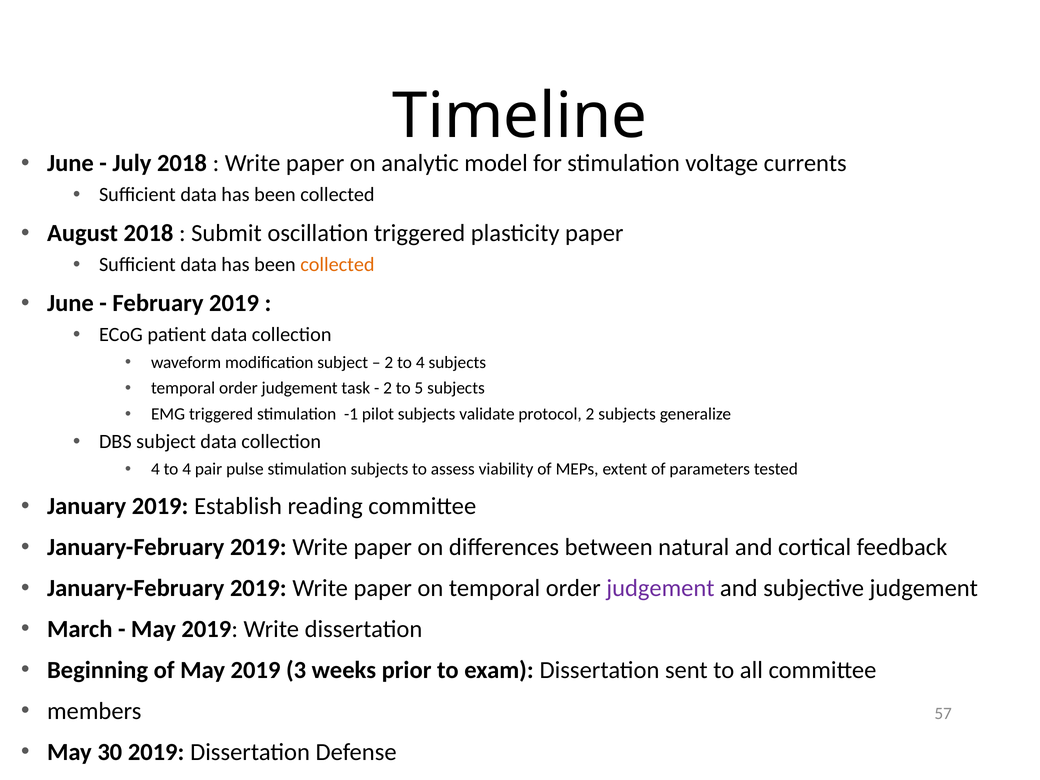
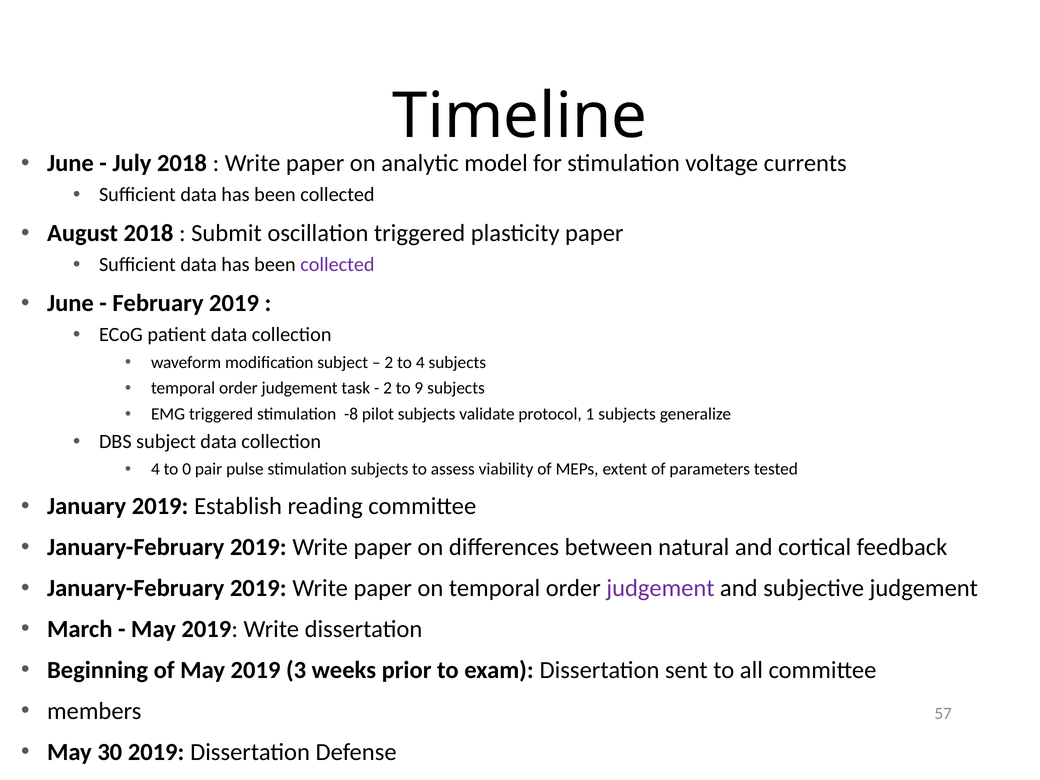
collected colour: orange -> purple (337, 265)
5: 5 -> 9 (419, 388)
-1: -1 -> -8 (351, 414)
protocol 2: 2 -> 1 (590, 414)
4 to 4: 4 -> 0 (187, 469)
